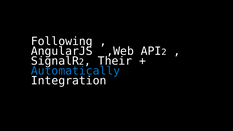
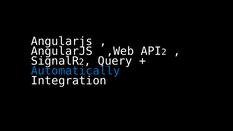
Following: Following -> Angularjs (62, 41)
Their: Their -> Query (115, 61)
